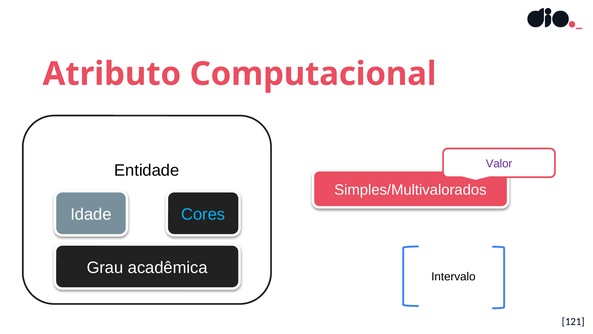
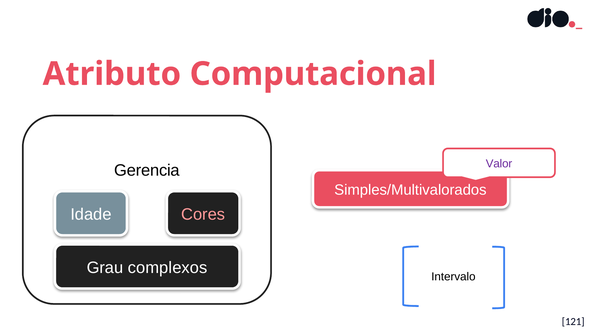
Entidade: Entidade -> Gerencia (147, 170)
Cores colour: light blue -> pink (203, 214)
acadêmica: acadêmica -> complexos (168, 267)
